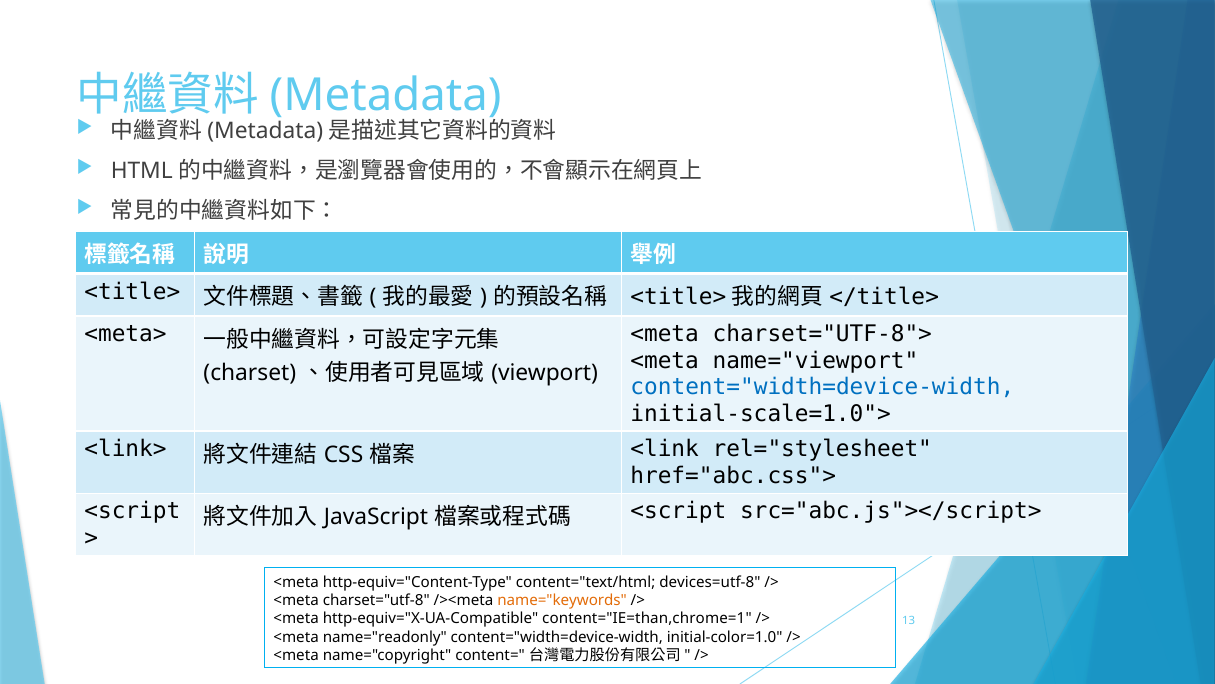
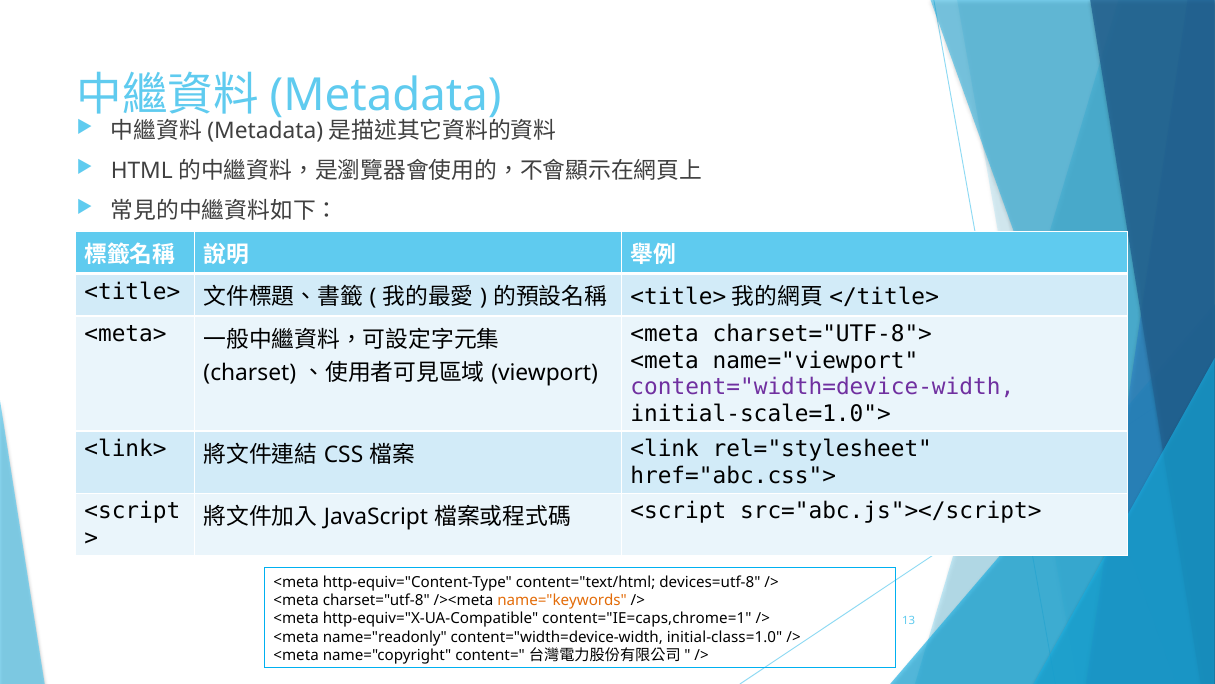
content="width=device-width colour: blue -> purple (822, 387)
content="IE=than,chrome=1: content="IE=than,chrome=1 -> content="IE=caps,chrome=1 (647, 618)
initial-color=1.0: initial-color=1.0 -> initial-class=1.0 (725, 637)
